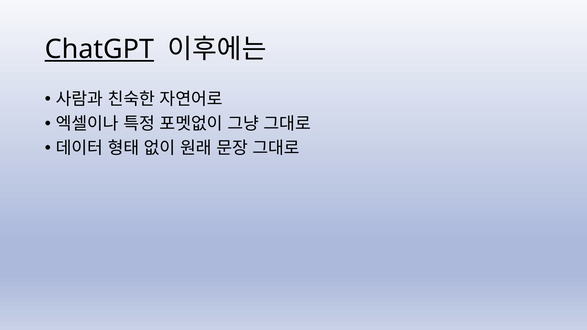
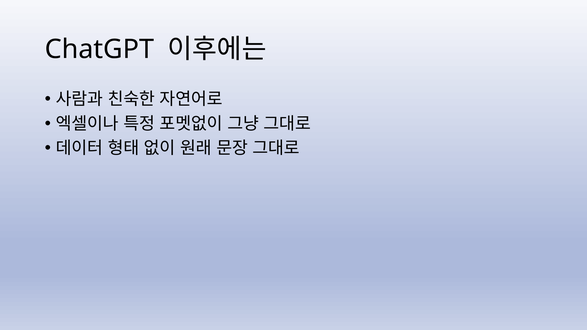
ChatGPT underline: present -> none (99, 49)
